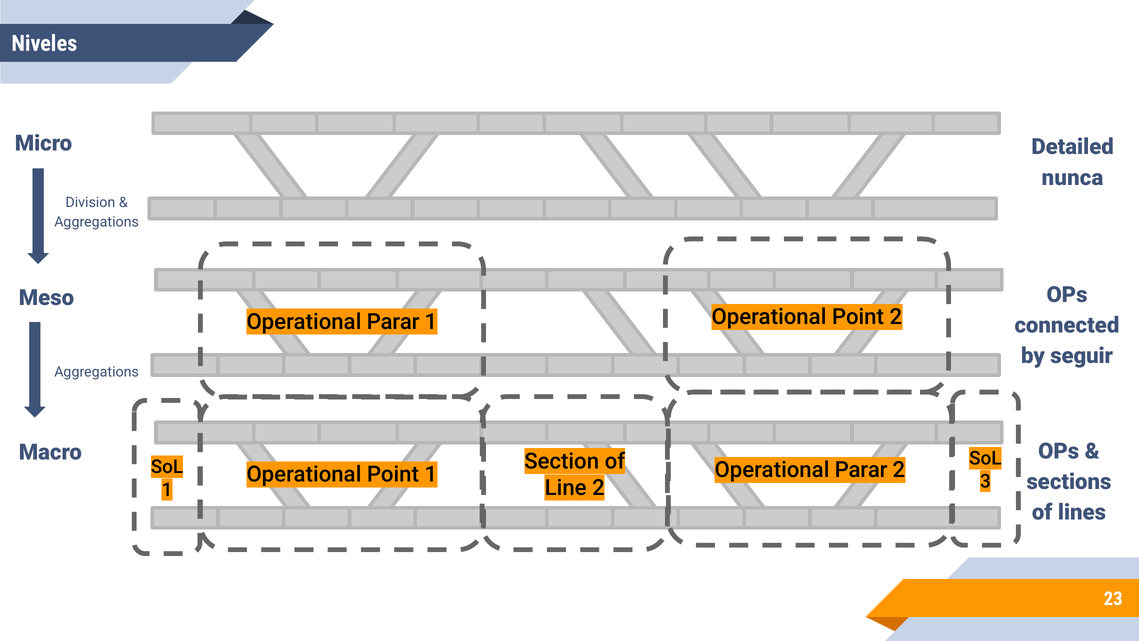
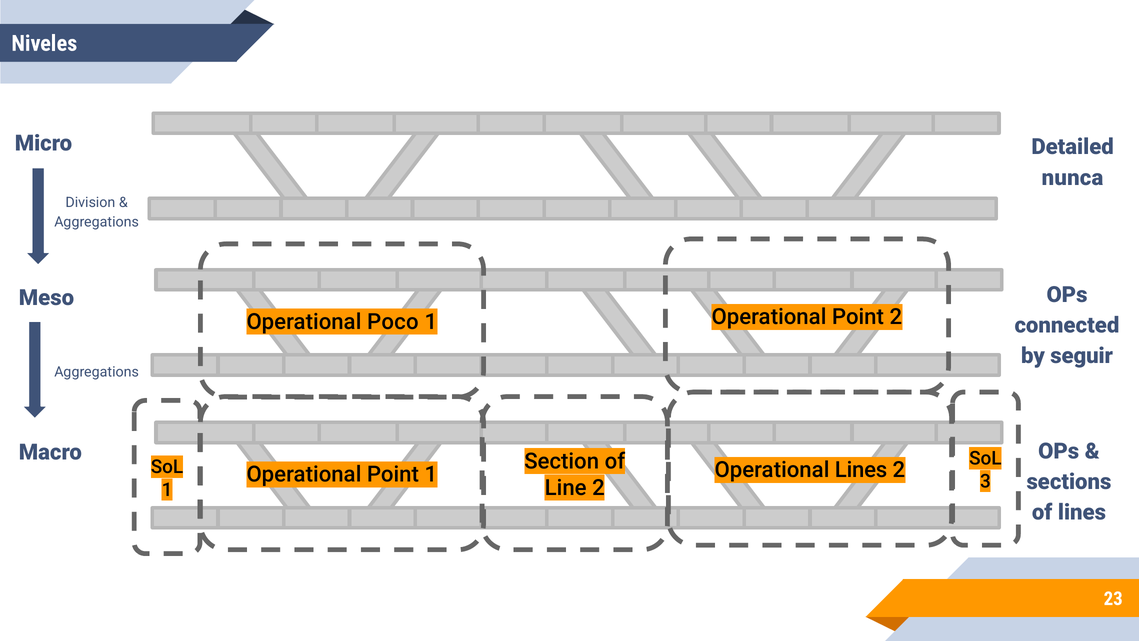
Parar: Parar -> Poco (393, 322)
1 Operational Parar: Parar -> Lines (861, 470)
